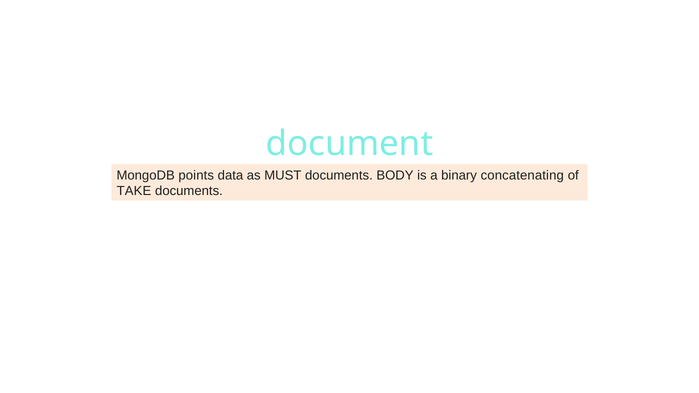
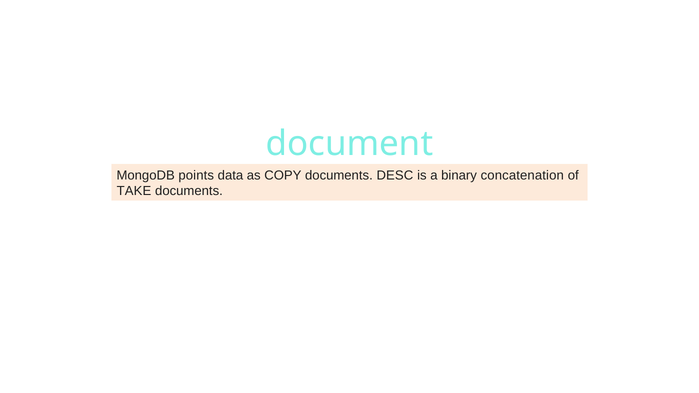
MUST: MUST -> COPY (283, 175)
BODY: BODY -> DESC (395, 175)
concatenating: concatenating -> concatenation (522, 175)
